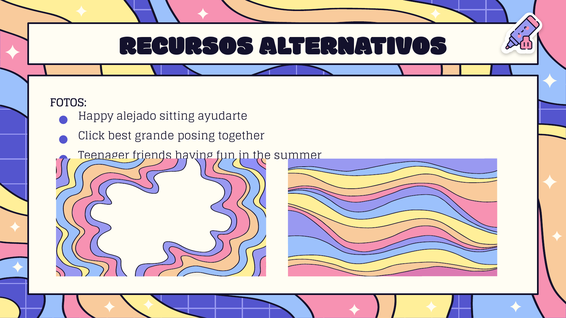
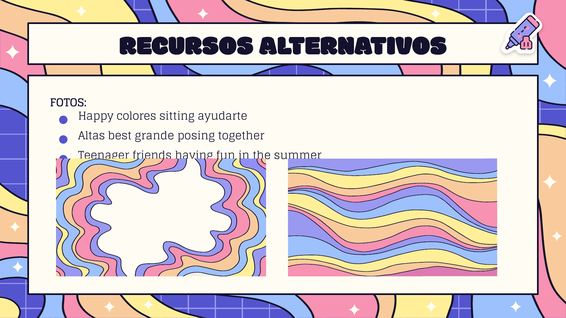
alejado: alejado -> colores (136, 116)
Click: Click -> Altas (92, 136)
